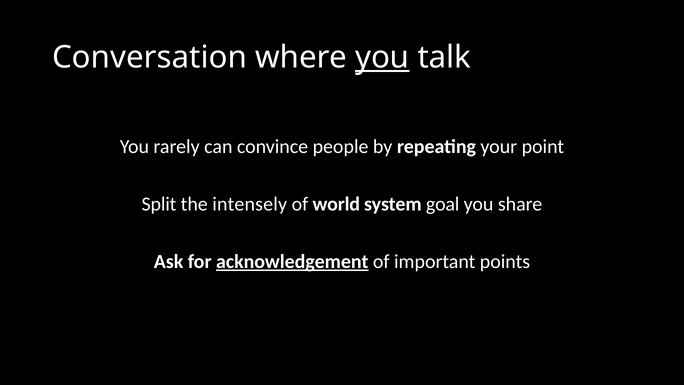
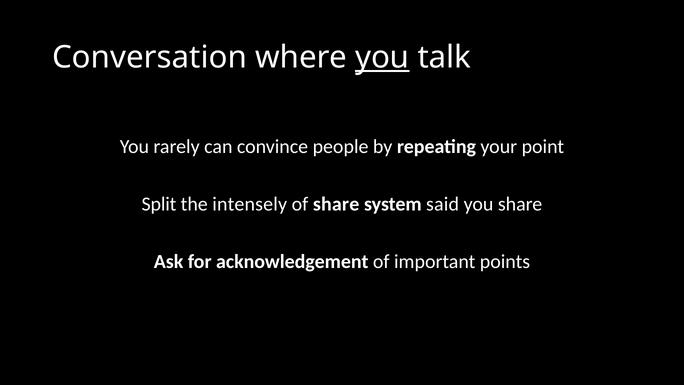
of world: world -> share (336, 204)
goal: goal -> said (443, 204)
acknowledgement underline: present -> none (292, 261)
